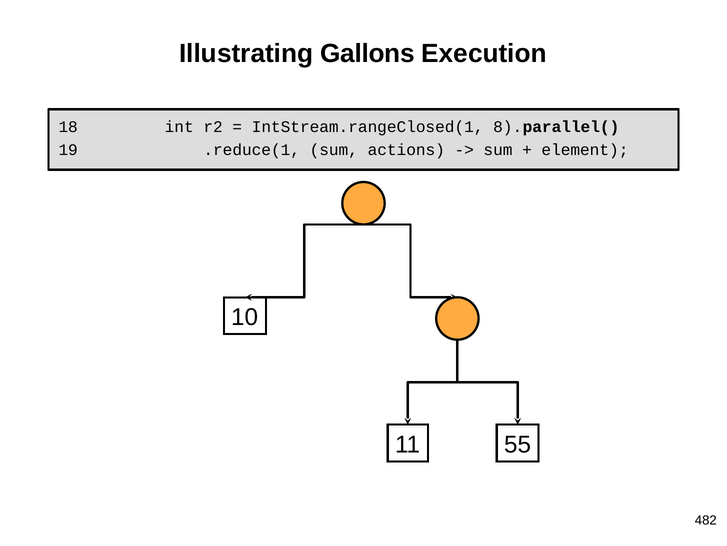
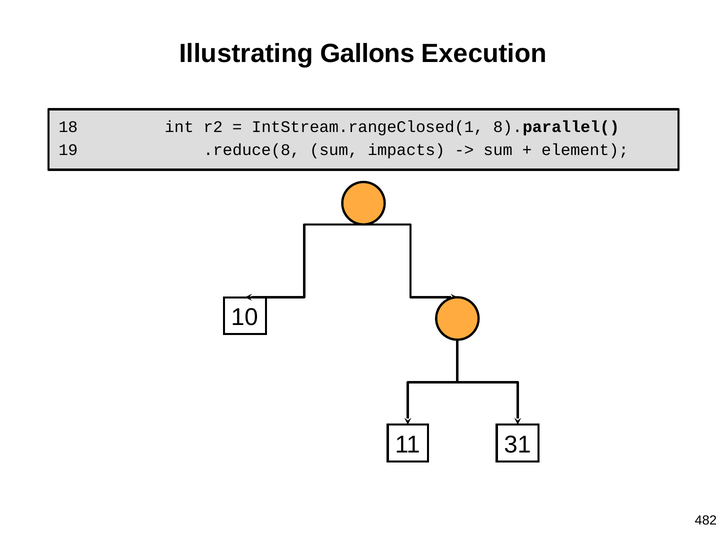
.reduce(1: .reduce(1 -> .reduce(8 (252, 150)
actions: actions -> impacts (406, 150)
55: 55 -> 31 (518, 444)
